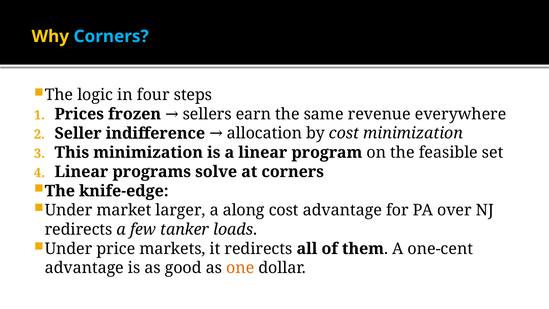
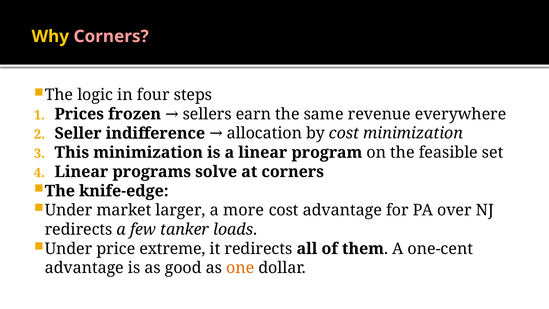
Corners colour: light blue -> pink (111, 36)
along: along -> more (244, 210)
markets: markets -> extreme (173, 249)
